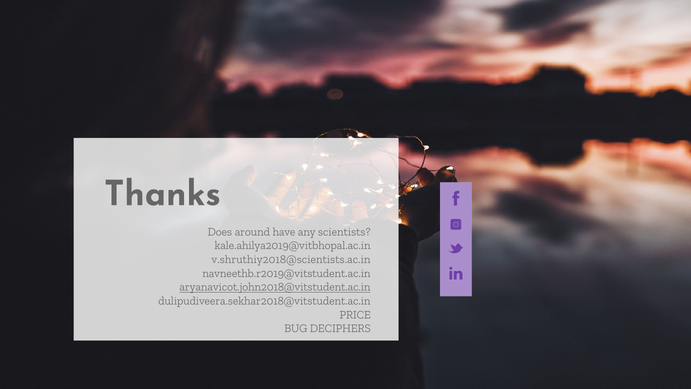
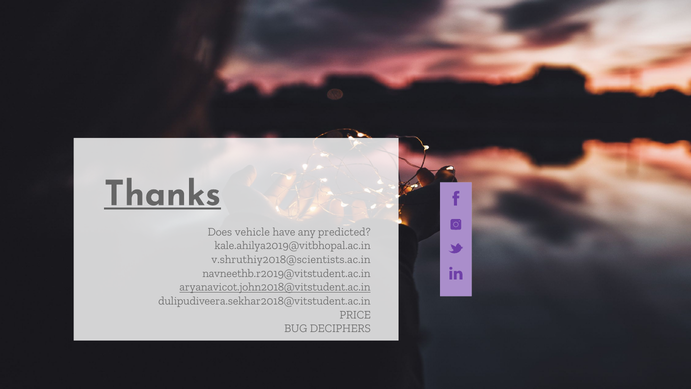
Thanks underline: none -> present (162, 194)
around: around -> vehicle (252, 232)
scientists: scientists -> predicted (344, 232)
